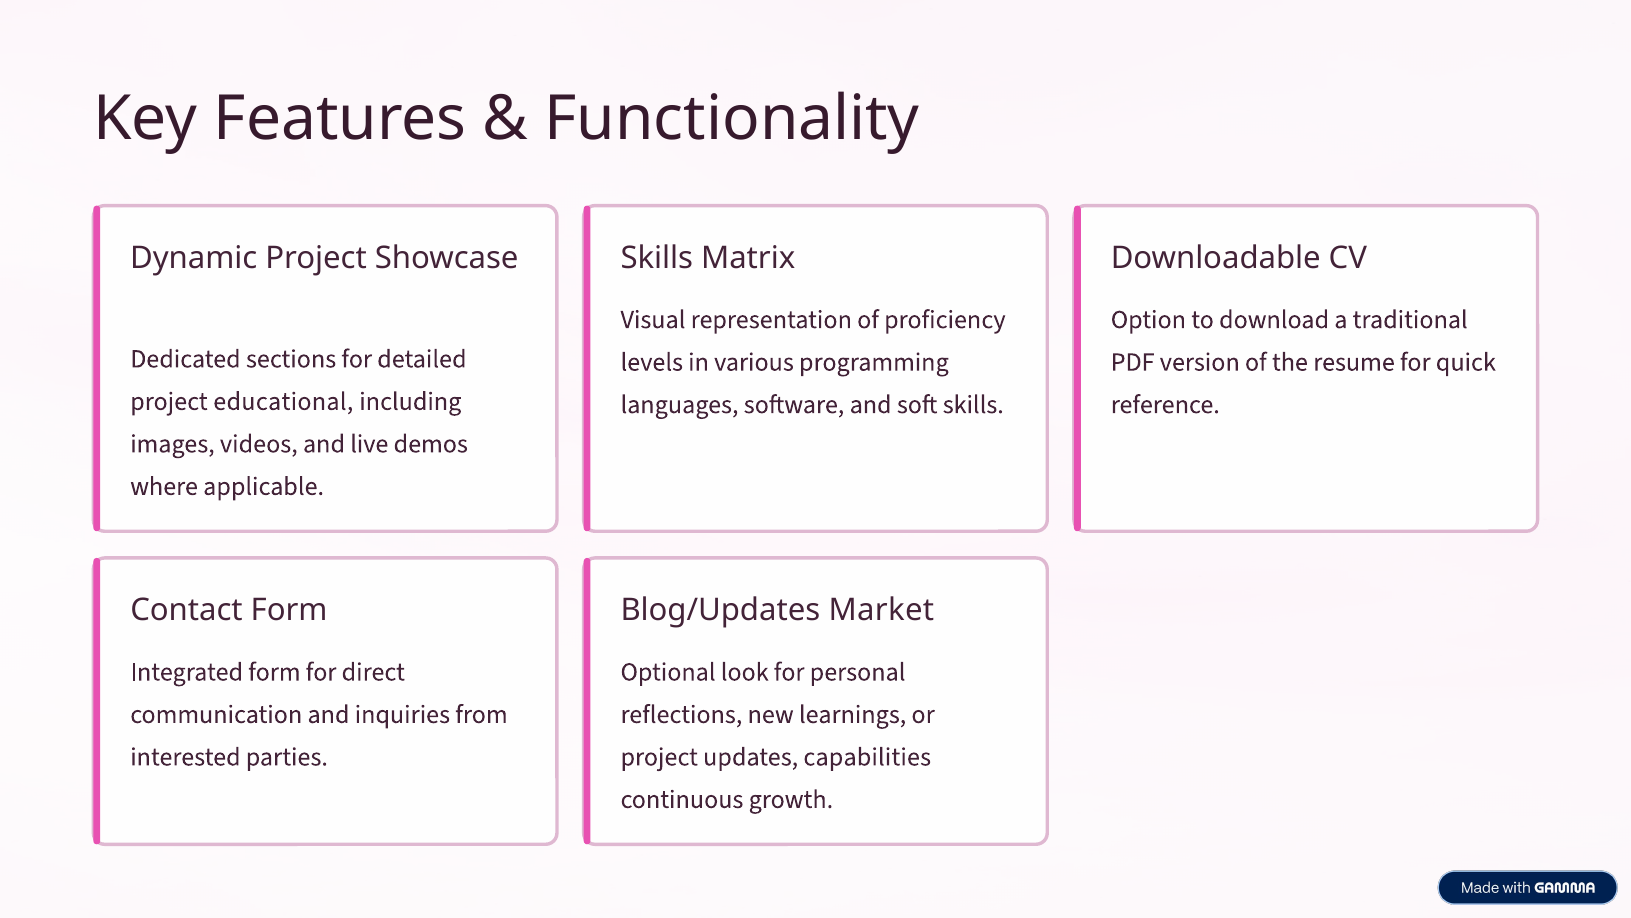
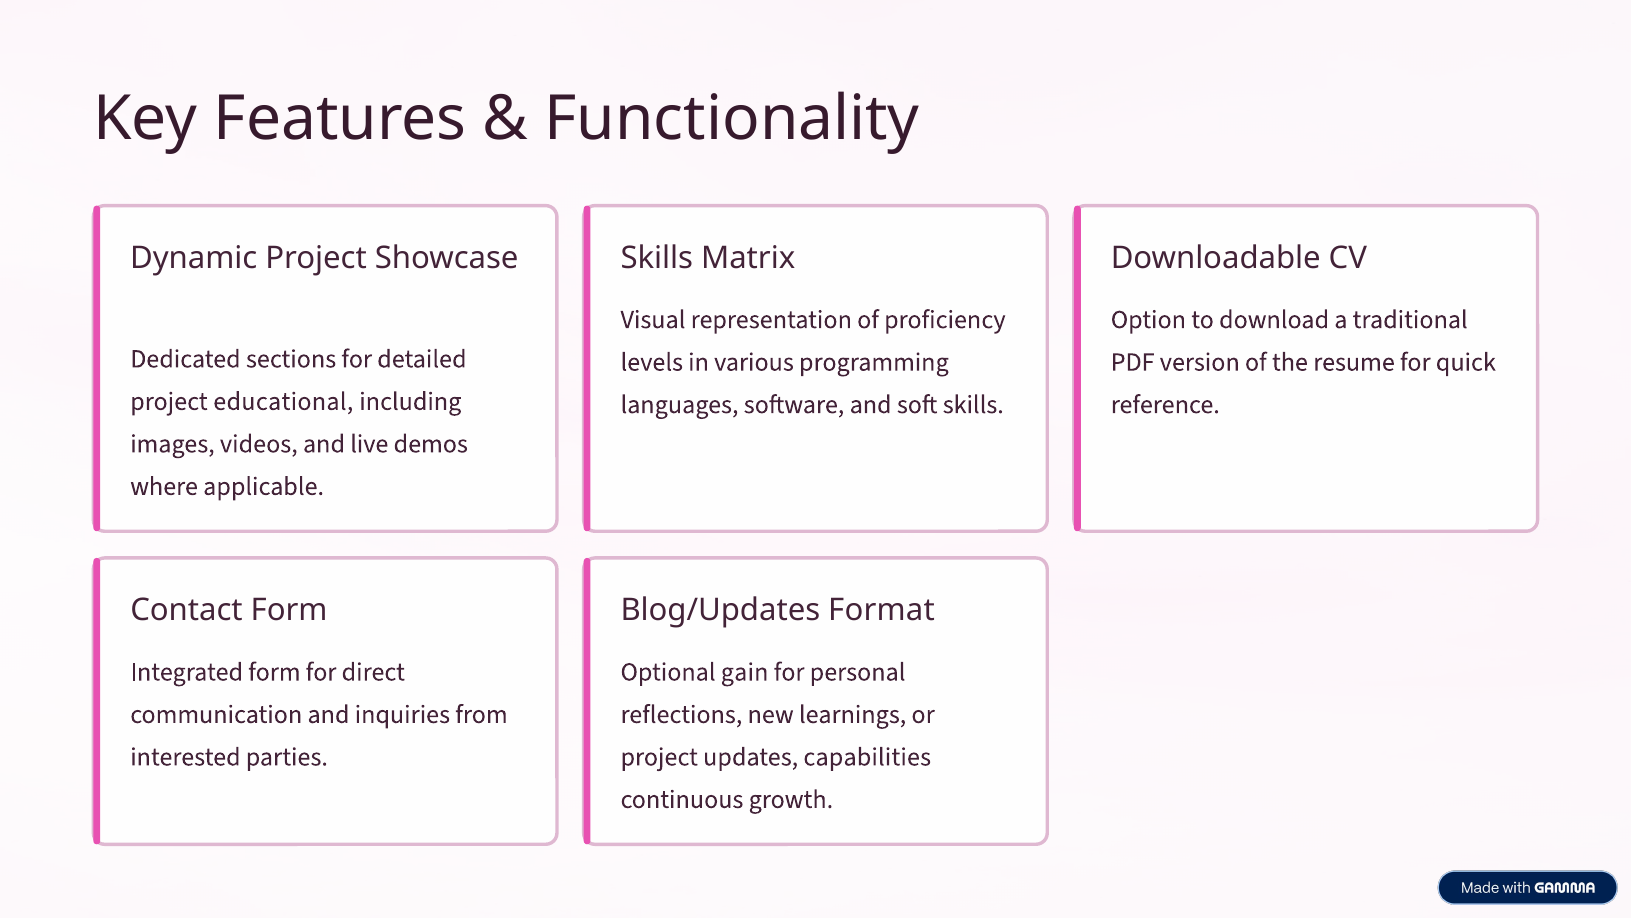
Market: Market -> Format (881, 610)
look: look -> gain (745, 671)
